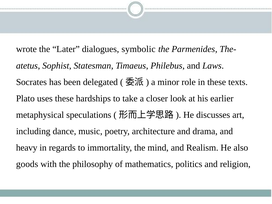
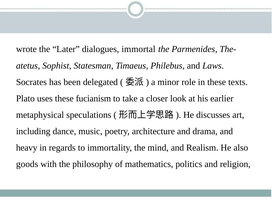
symbolic: symbolic -> immortal (139, 49)
hardships: hardships -> fucianism (93, 98)
